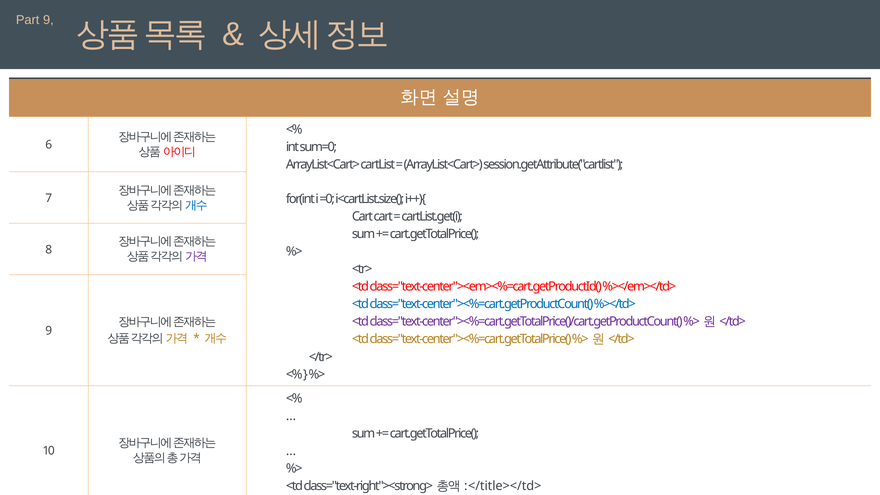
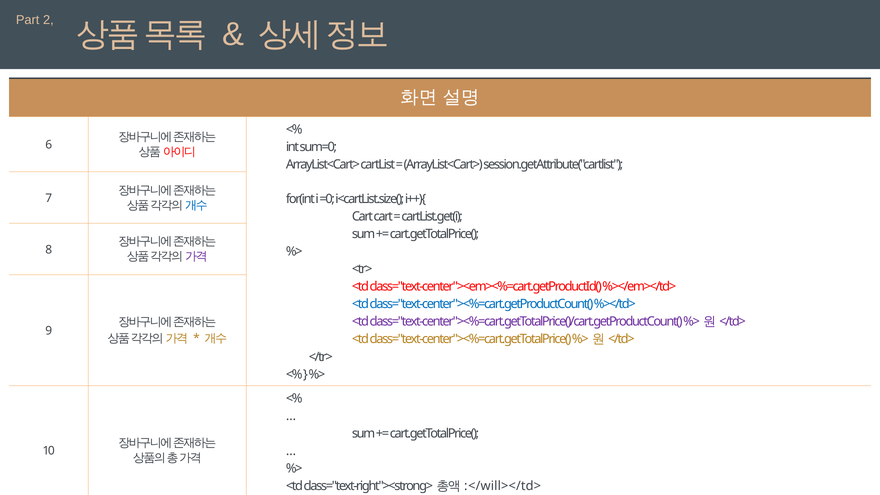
Part 9: 9 -> 2 (48, 20)
</title></td>: </title></td> -> </will></td> (505, 486)
